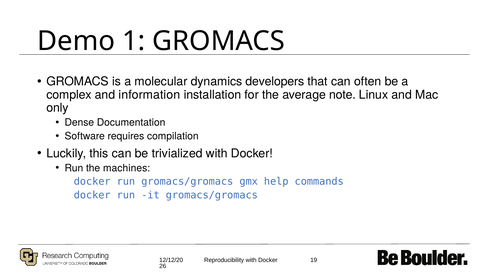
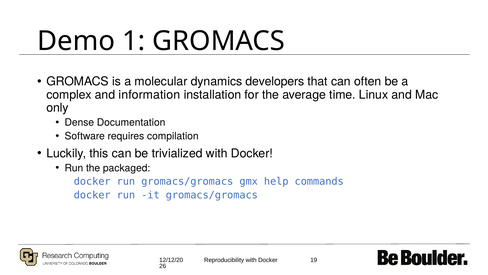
note: note -> time (342, 95)
machines: machines -> packaged (127, 168)
